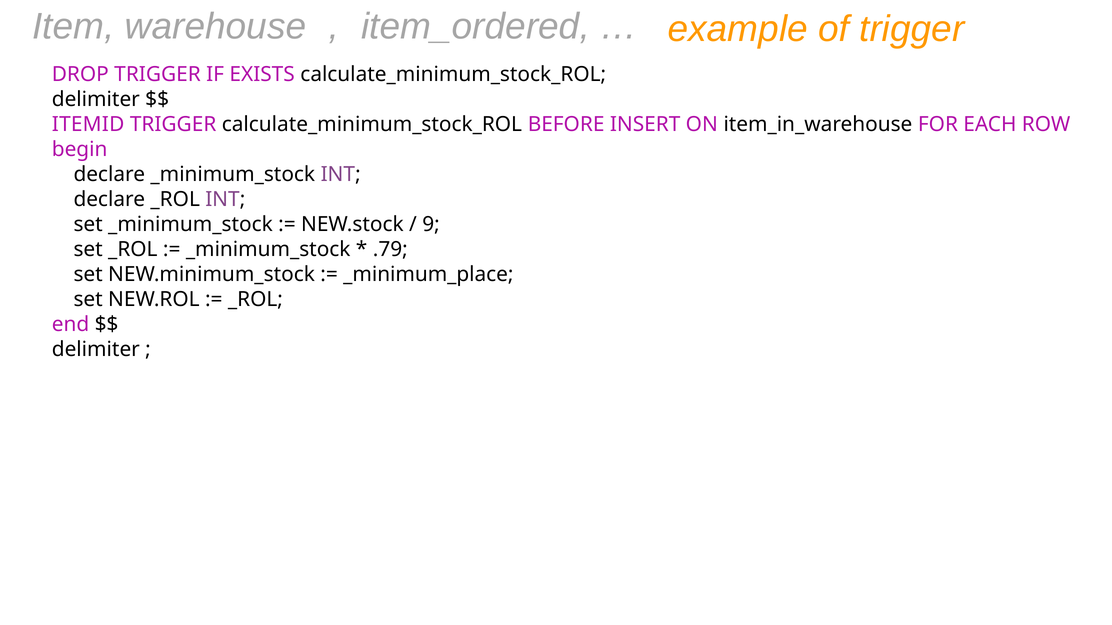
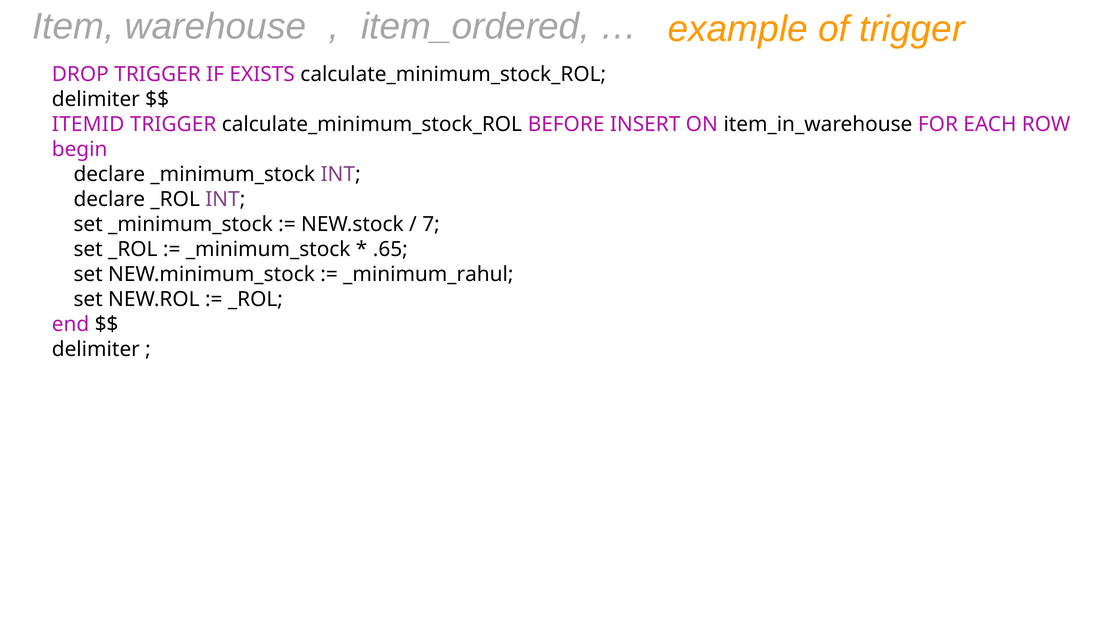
9: 9 -> 7 (431, 224)
.79: .79 -> .65 (390, 249)
_minimum_place: _minimum_place -> _minimum_rahul (428, 274)
